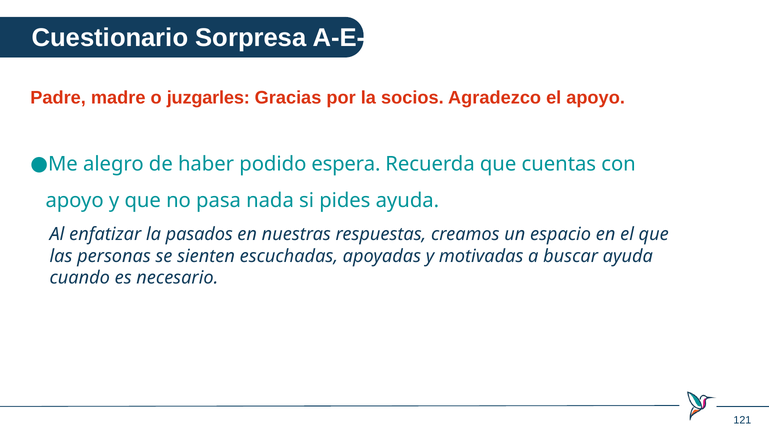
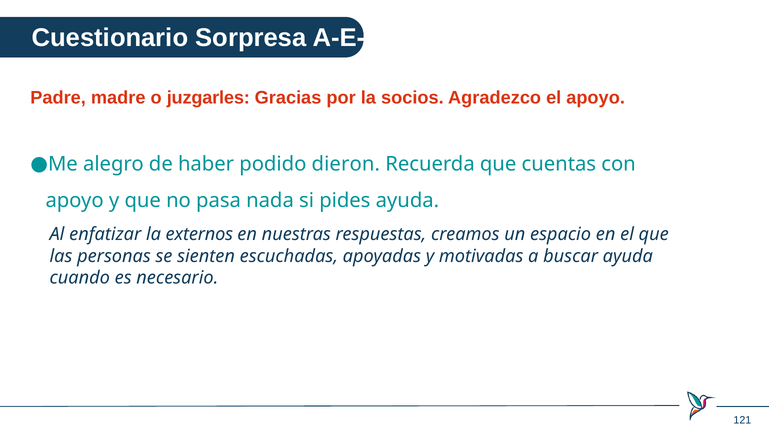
espera: espera -> dieron (346, 164)
pasados: pasados -> externos (199, 234)
